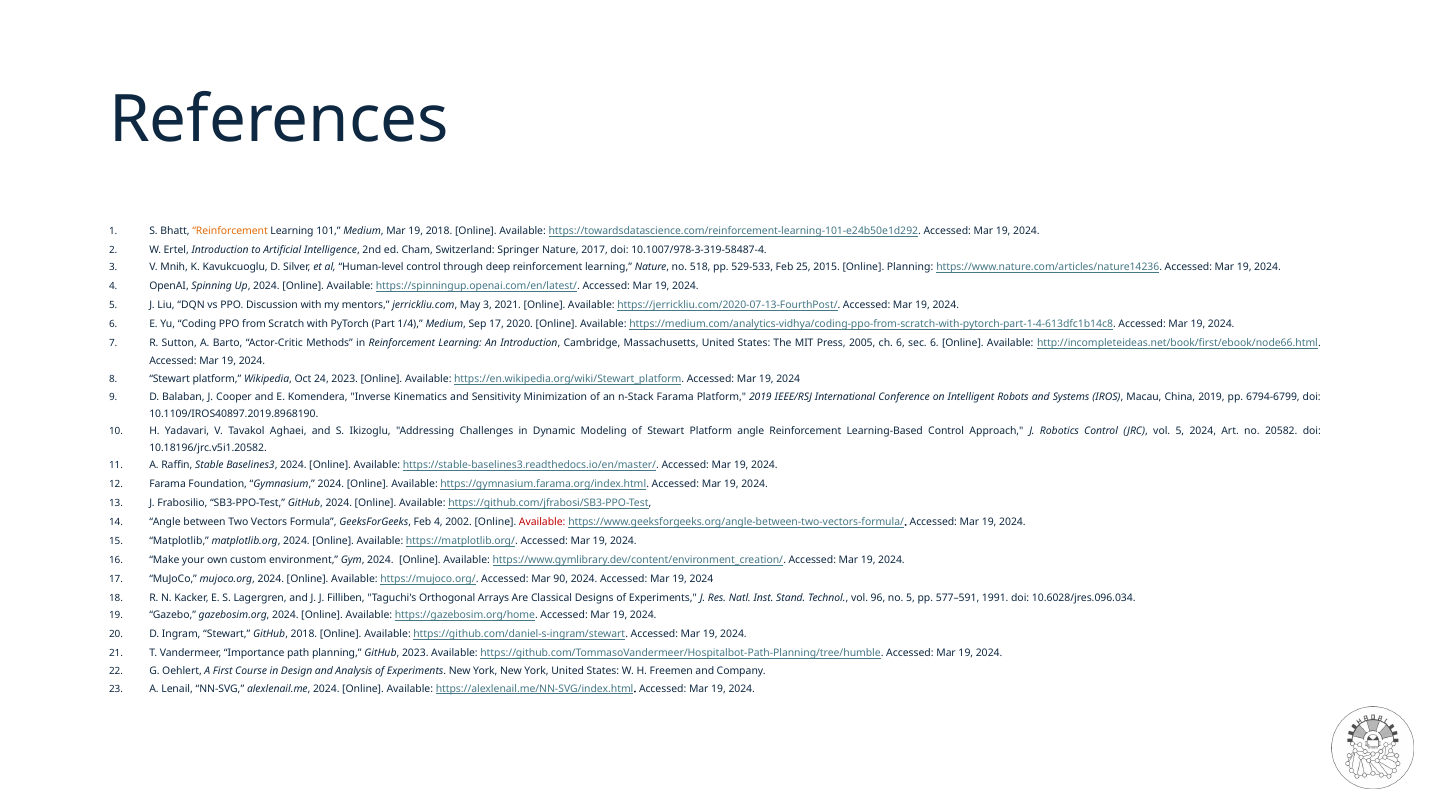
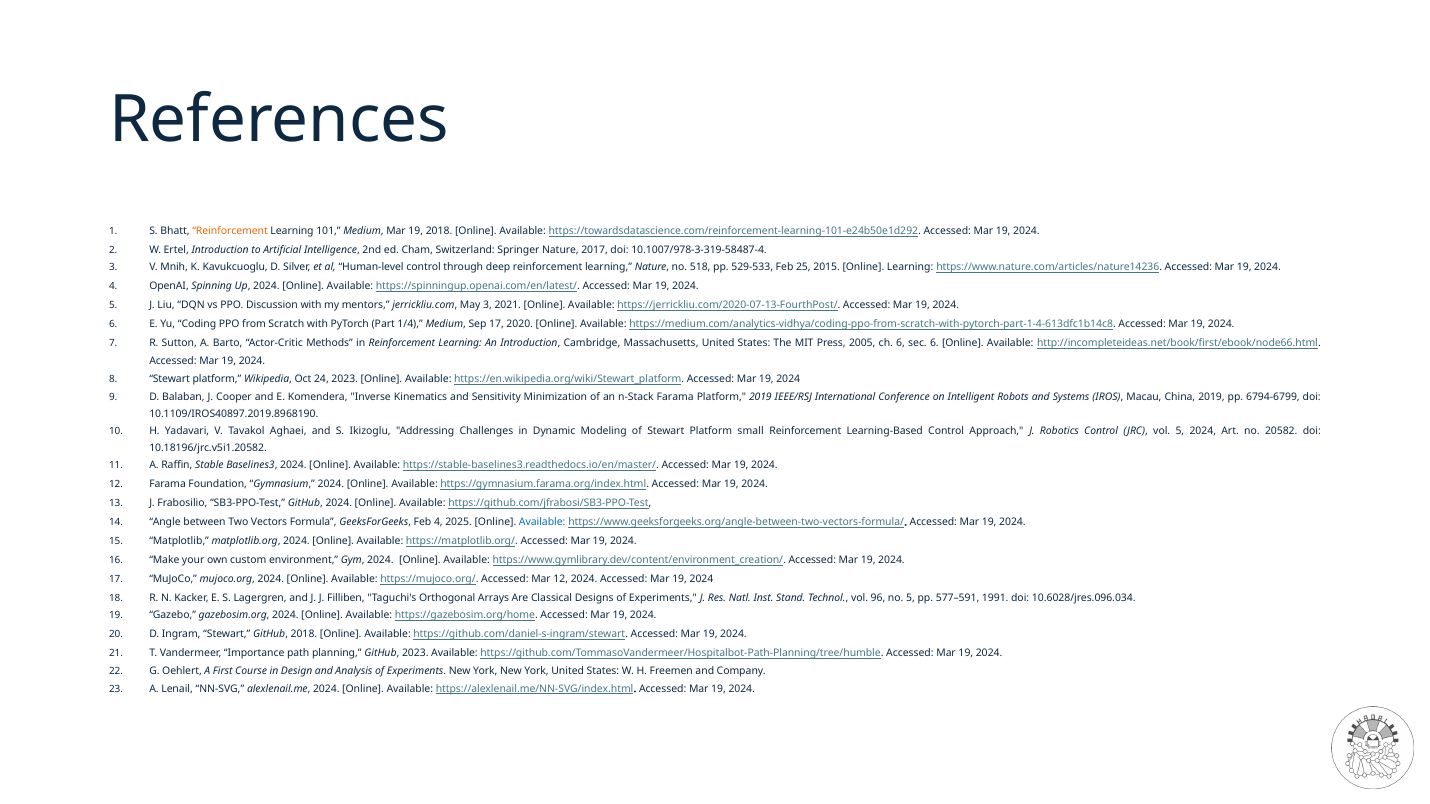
Online Planning: Planning -> Learning (910, 267)
Platform angle: angle -> small (751, 431)
2002: 2002 -> 2025 (459, 522)
Available colour: red -> blue (542, 522)
Mar 90: 90 -> 12 (561, 579)
